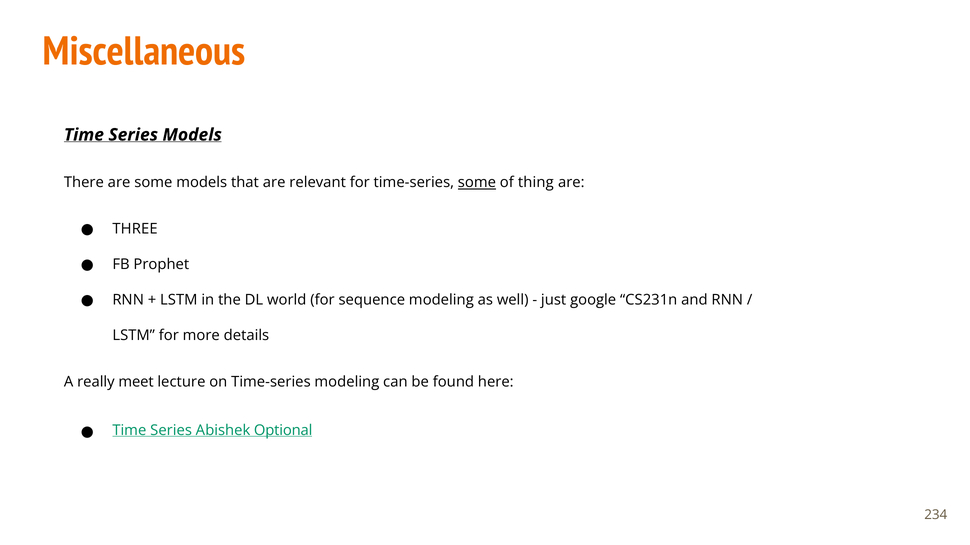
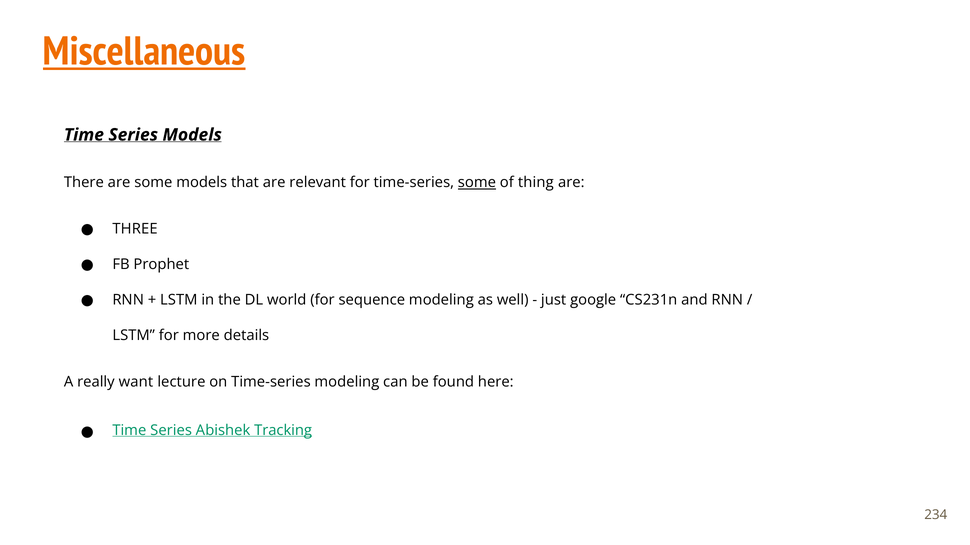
Miscellaneous underline: none -> present (144, 52)
meet: meet -> want (136, 382)
Optional: Optional -> Tracking (283, 431)
